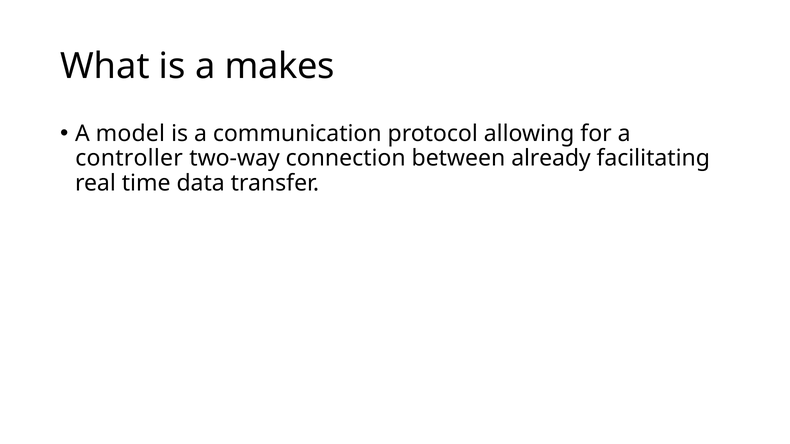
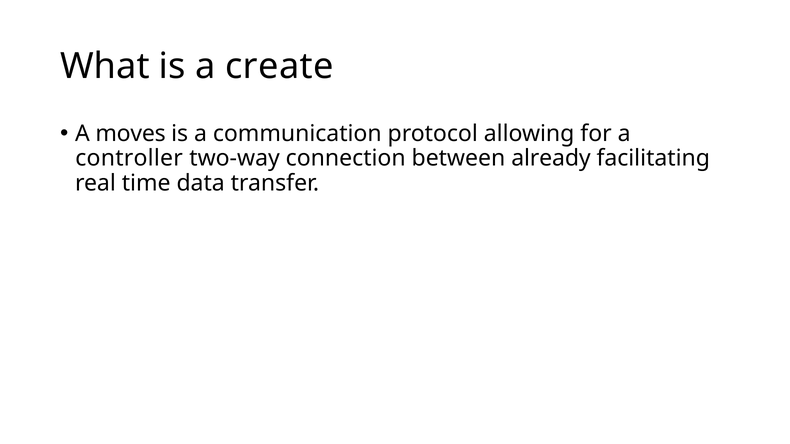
makes: makes -> create (279, 66)
model: model -> moves (131, 134)
